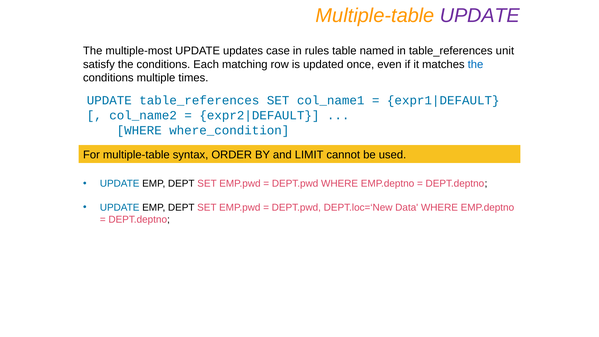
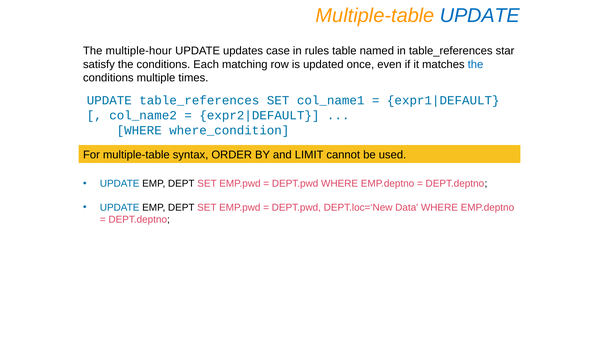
UPDATE colour: purple -> blue (480, 16)
multiple-most: multiple-most -> multiple-hour (139, 51)
unit: unit -> star (505, 51)
